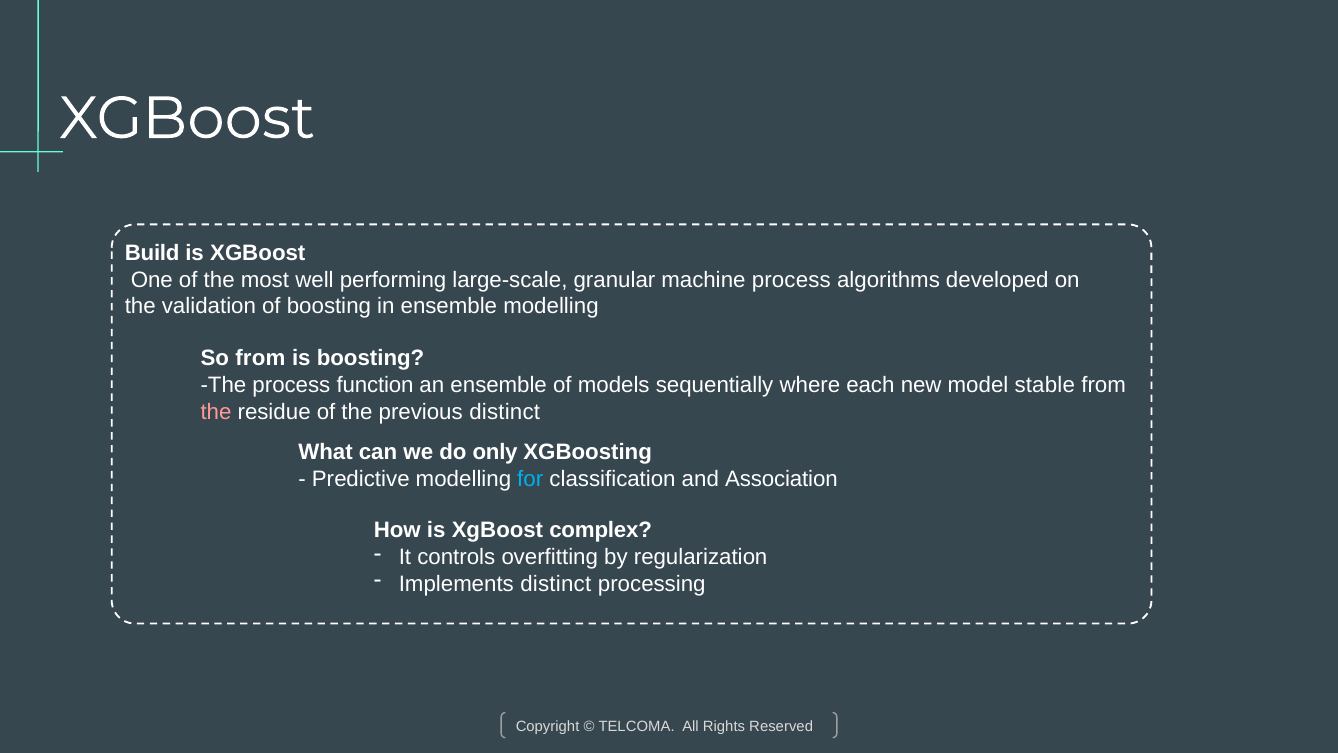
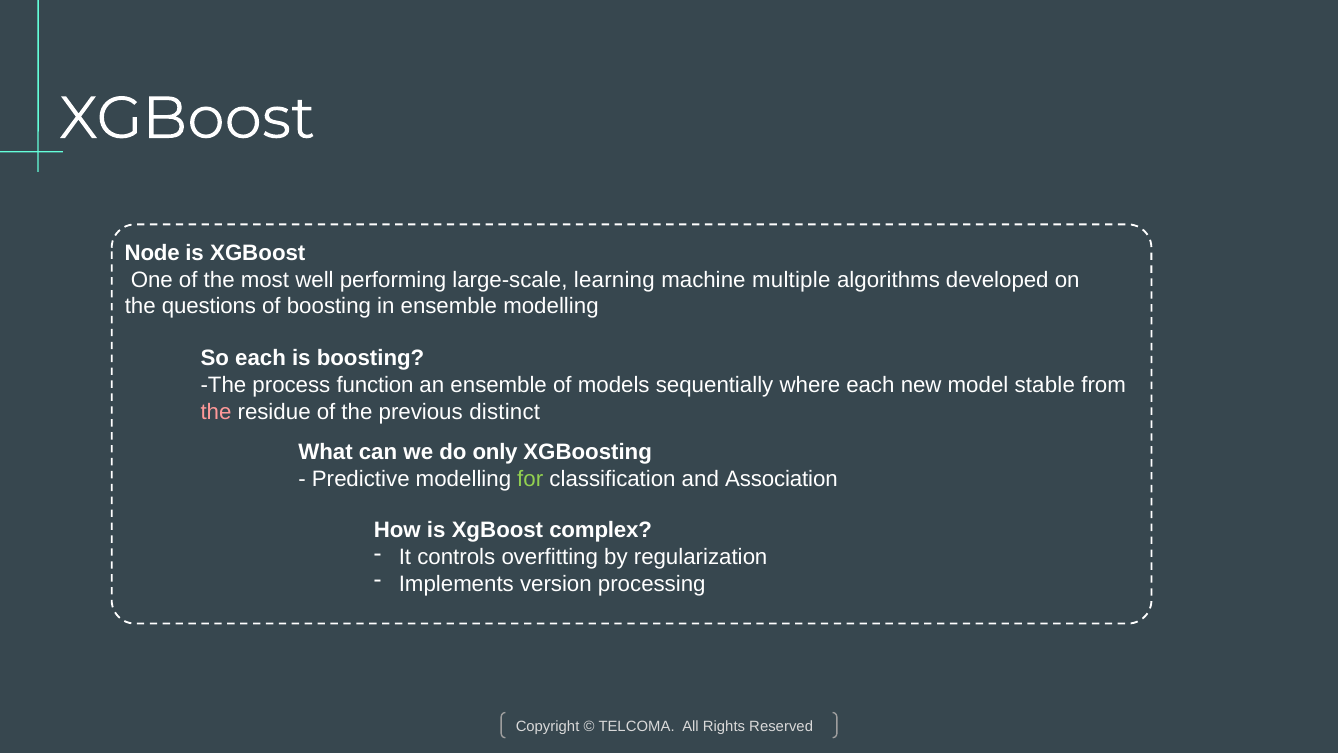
Build: Build -> Node (152, 253)
granular: granular -> learning (614, 280)
machine process: process -> multiple (791, 280)
validation: validation -> questions (209, 306)
So from: from -> each (261, 358)
for colour: light blue -> light green (530, 479)
Implements distinct: distinct -> version (556, 584)
